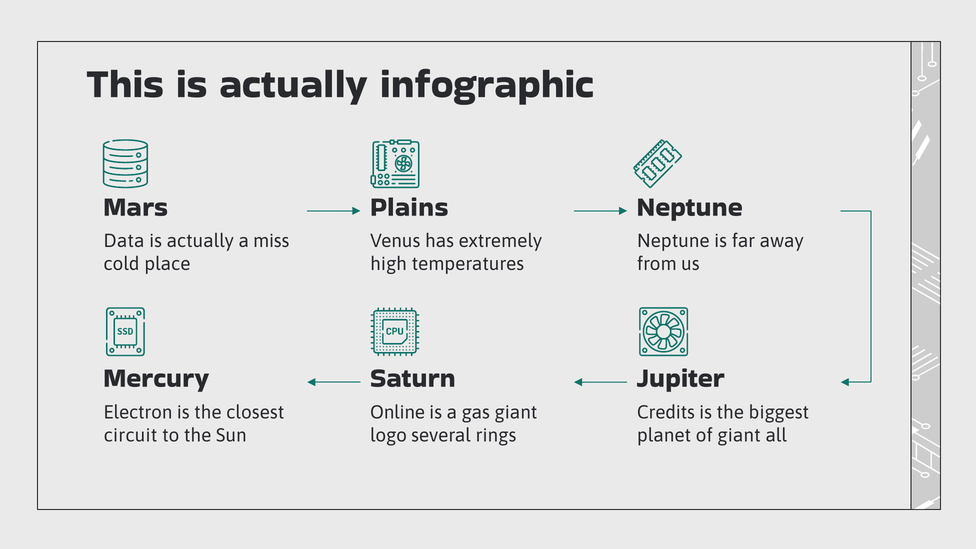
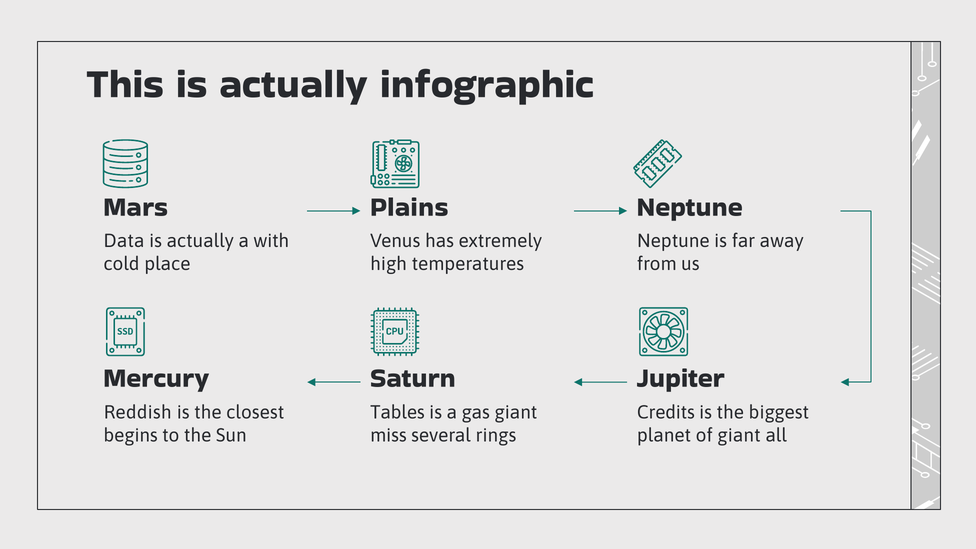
miss: miss -> with (271, 241)
Electron: Electron -> Reddish (138, 413)
Online: Online -> Tables (398, 413)
circuit: circuit -> begins (131, 435)
logo: logo -> miss (388, 435)
